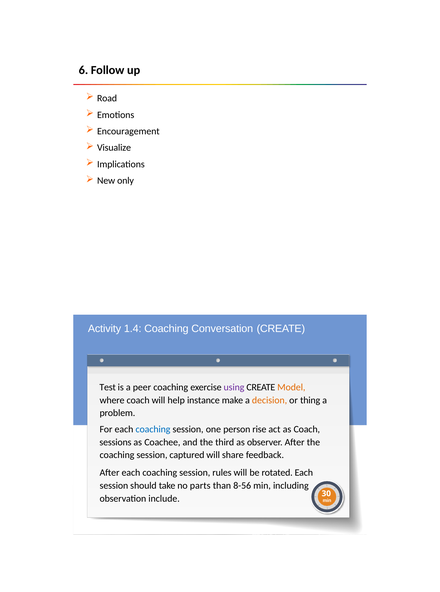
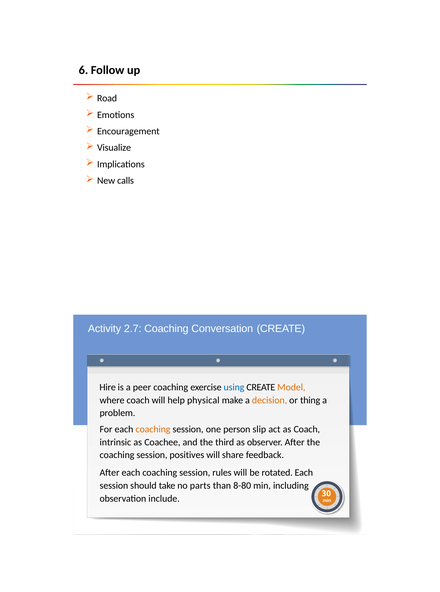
only: only -> calls (126, 181)
1.4: 1.4 -> 2.7 (133, 329)
Test: Test -> Hire (108, 388)
using colour: purple -> blue (234, 388)
instance: instance -> physical (203, 401)
coaching colour: blue -> orange (153, 430)
rise: rise -> slip (259, 430)
sessions: sessions -> intrinsic (115, 443)
captured: captured -> positives (187, 456)
8-56: 8-56 -> 8-80 (242, 486)
